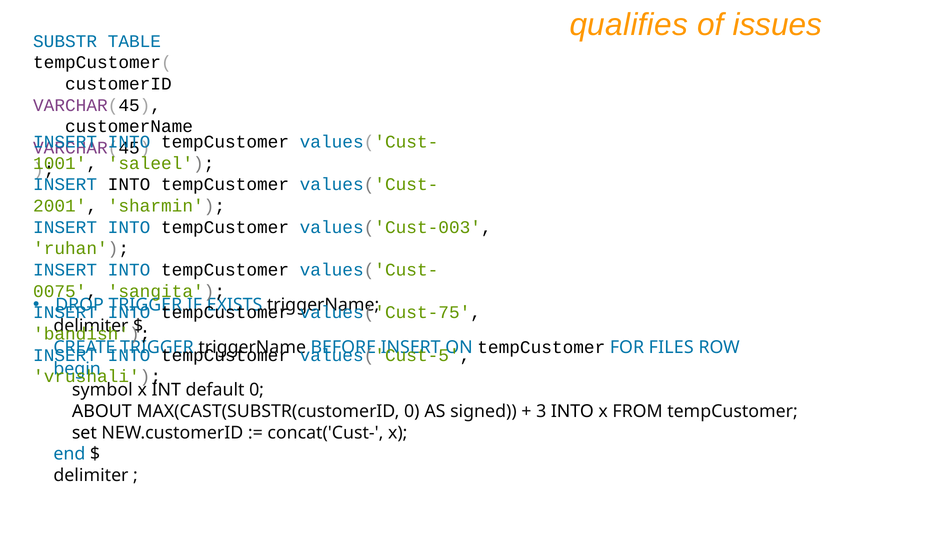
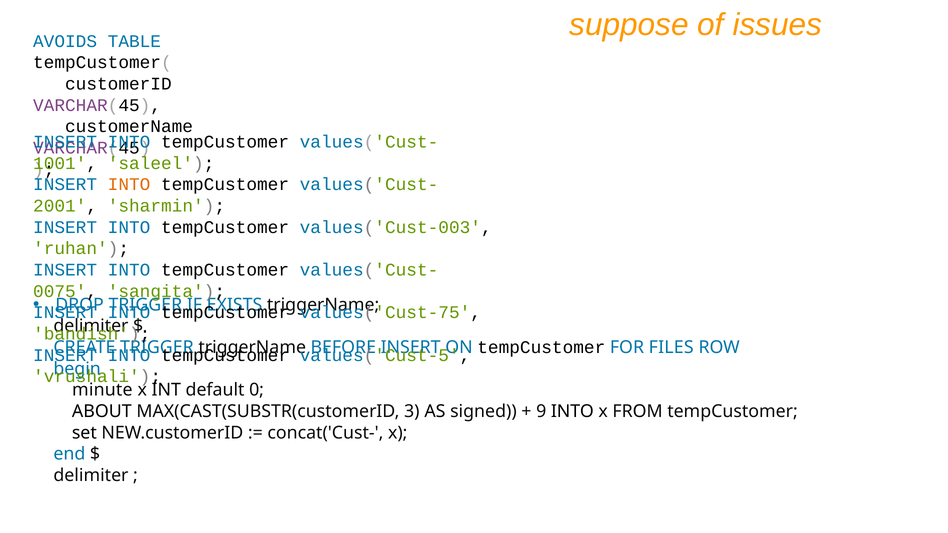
qualifies: qualifies -> suppose (629, 25)
SUBSTR: SUBSTR -> AVOIDS (65, 41)
INTO colour: black -> orange (129, 185)
symbol: symbol -> minute (102, 390)
MAX(CAST(SUBSTR(customerID 0: 0 -> 3 (412, 412)
3: 3 -> 9 (541, 412)
